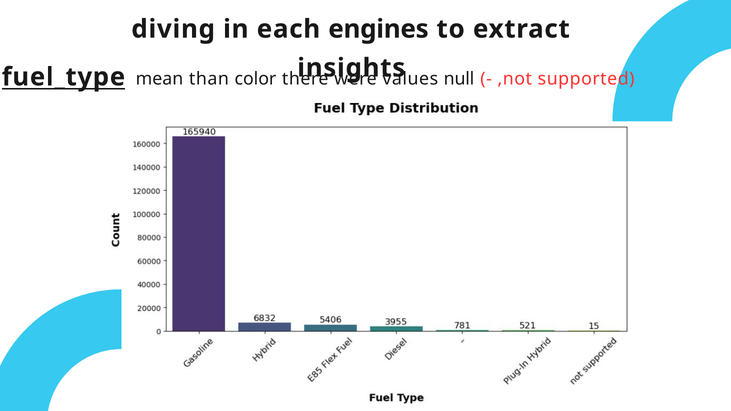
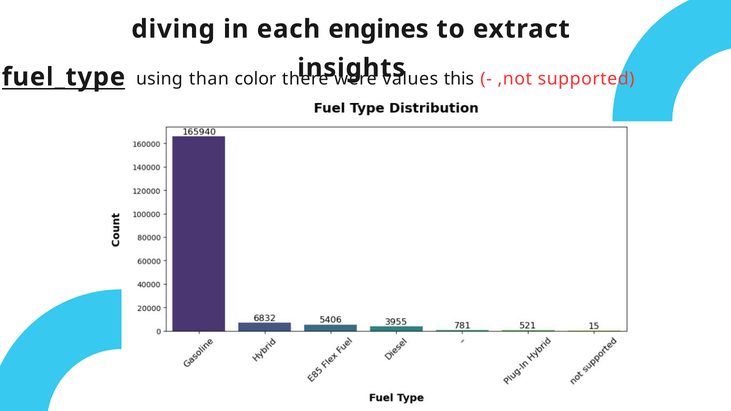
mean: mean -> using (159, 79)
null: null -> this (459, 79)
